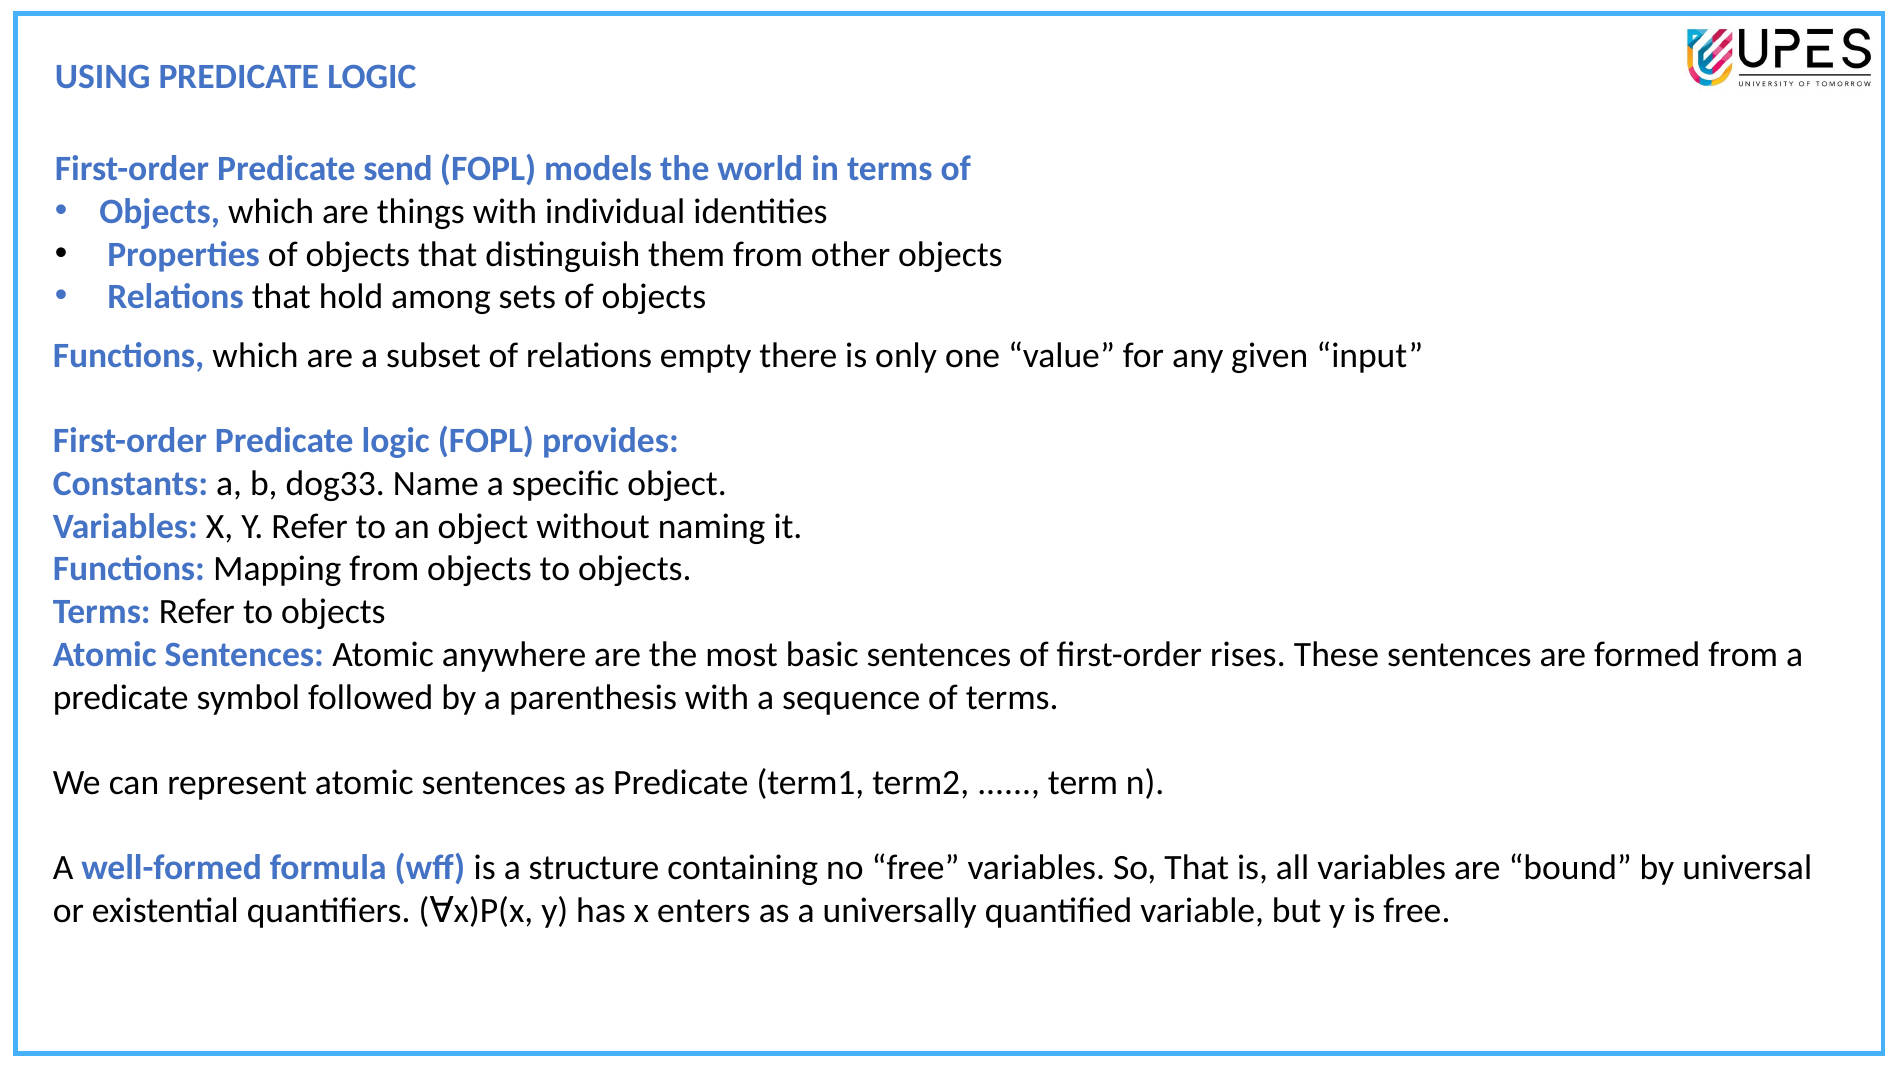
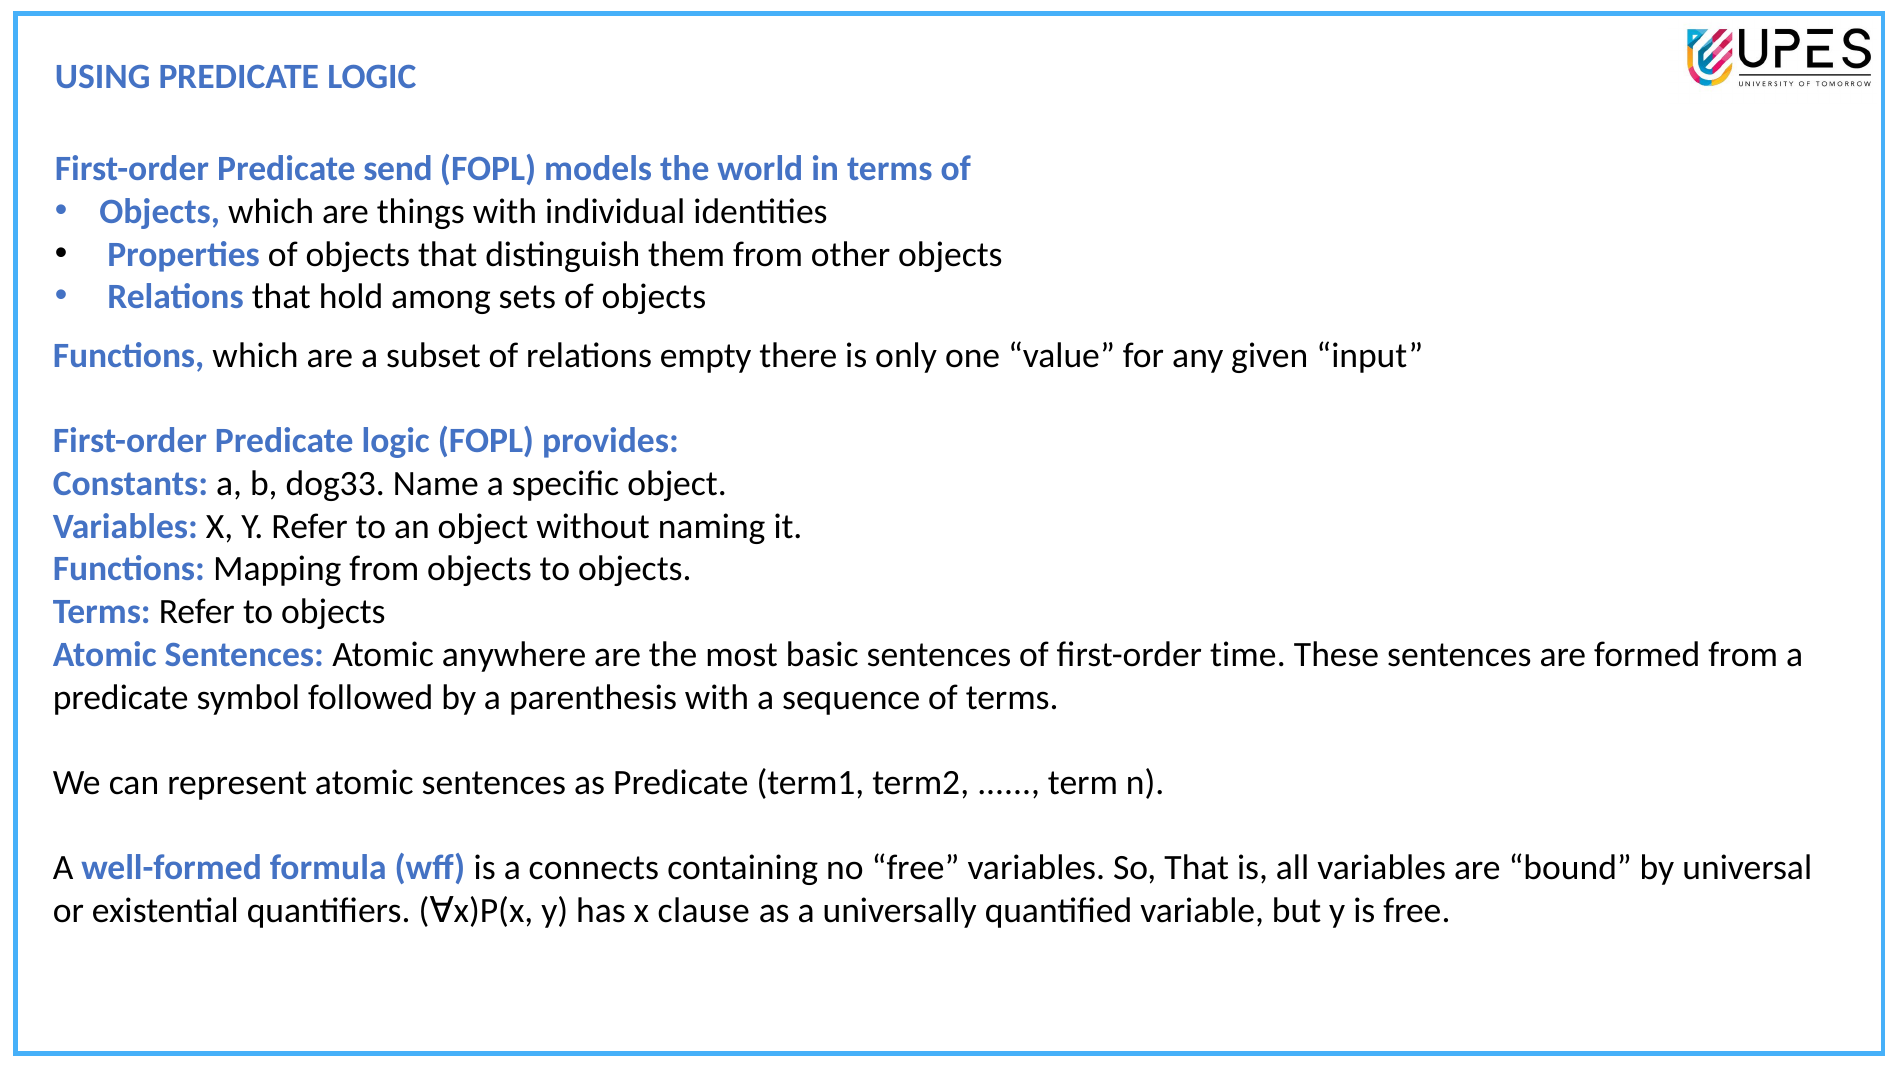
rises: rises -> time (1248, 655)
structure: structure -> connects (594, 869)
enters: enters -> clause (704, 911)
